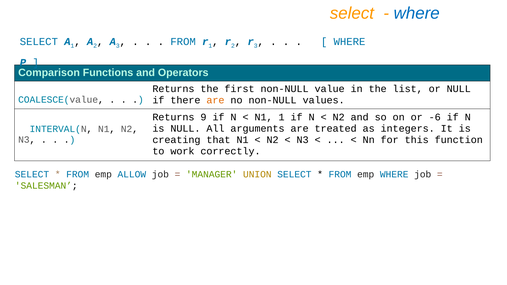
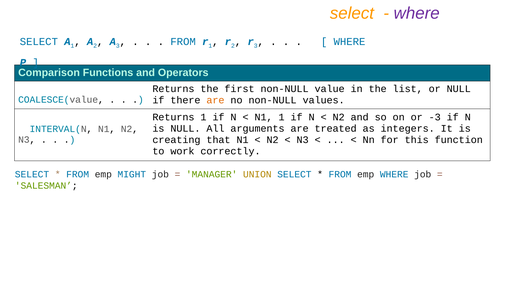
where colour: blue -> purple (417, 13)
Returns 9: 9 -> 1 (203, 117)
-6: -6 -> -3 (435, 117)
ALLOW: ALLOW -> MIGHT (132, 174)
